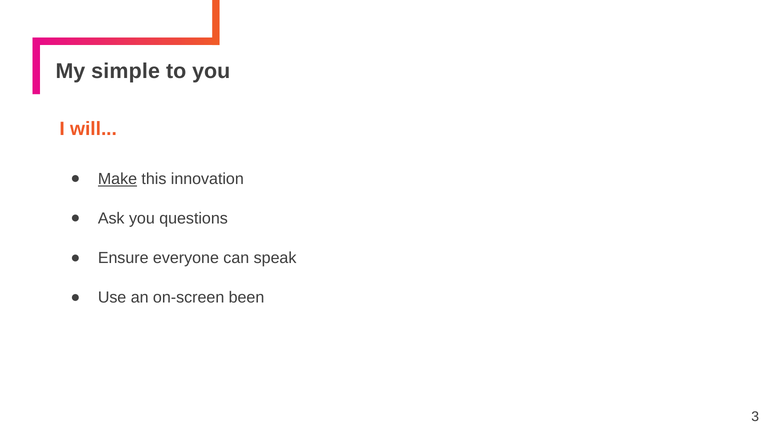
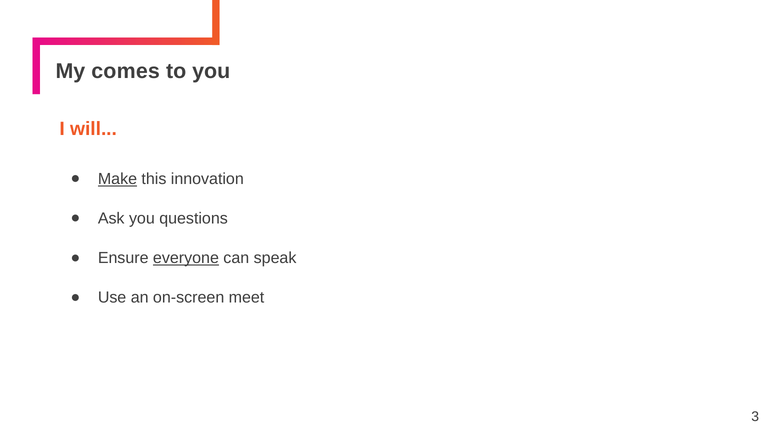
simple: simple -> comes (126, 71)
everyone underline: none -> present (186, 258)
been: been -> meet (247, 298)
